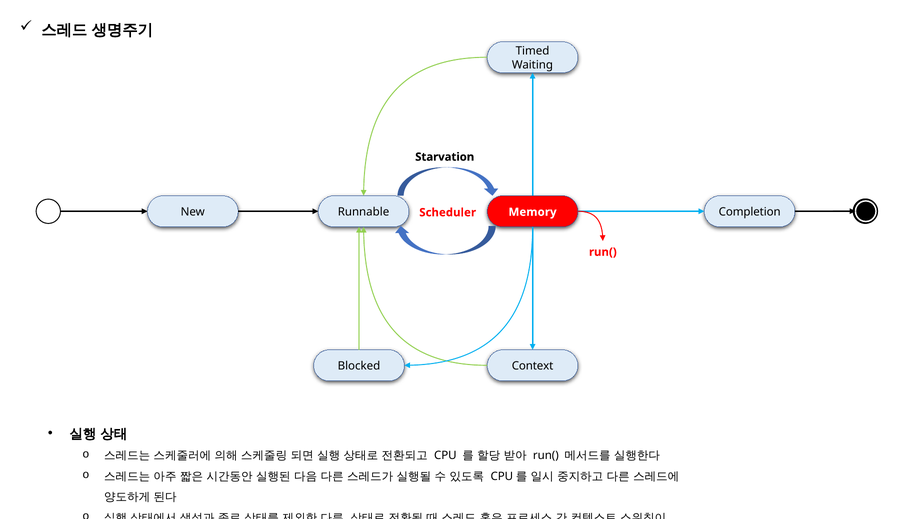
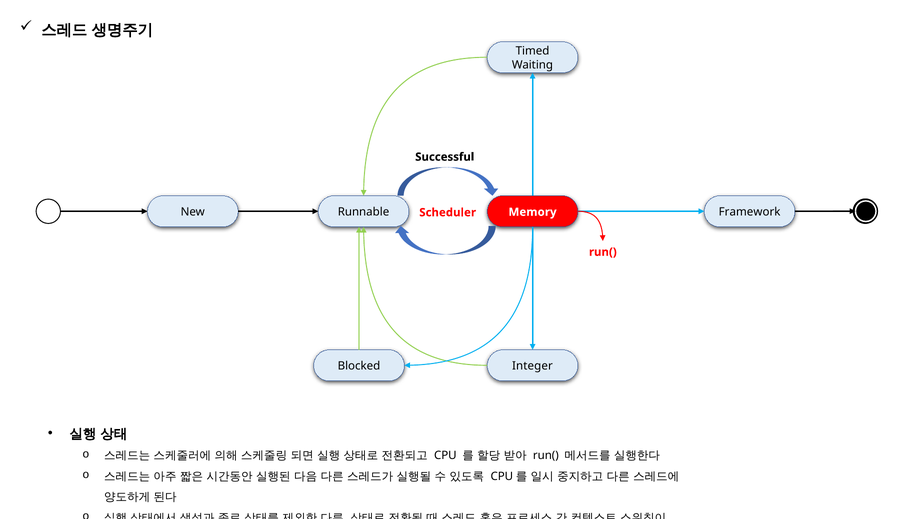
Starvation: Starvation -> Successful (445, 157)
Completion: Completion -> Framework (750, 212)
Context: Context -> Integer (532, 366)
